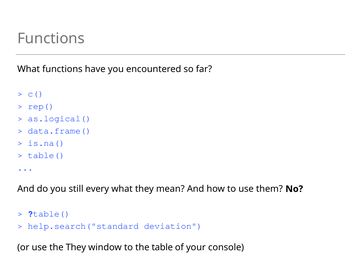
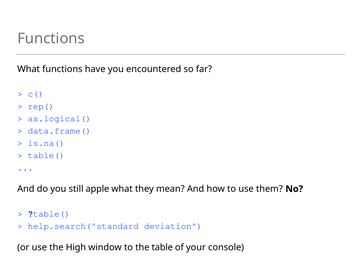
every: every -> apple (97, 189)
the They: They -> High (76, 248)
